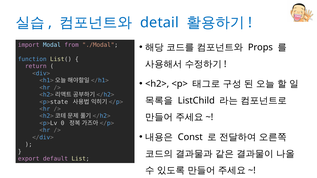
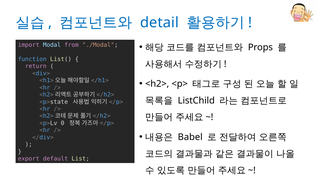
Const: Const -> Babel (190, 137)
